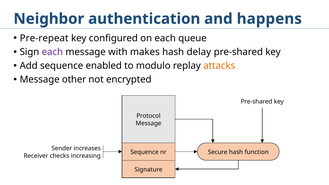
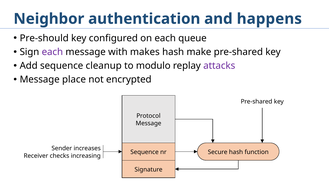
Pre-repeat: Pre-repeat -> Pre-should (44, 38)
delay: delay -> make (199, 52)
enabled: enabled -> cleanup (104, 66)
attacks colour: orange -> purple (219, 66)
other: other -> place (74, 80)
